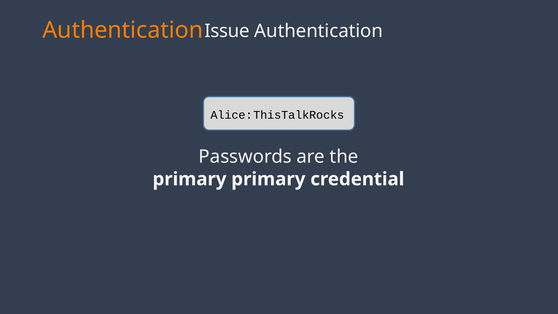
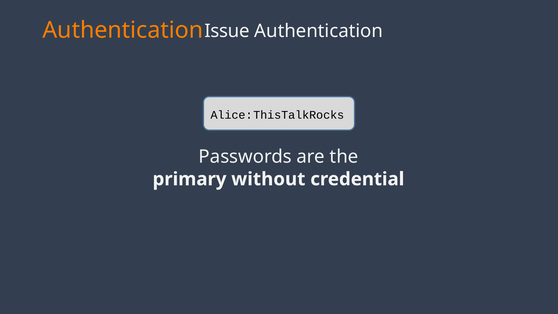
primary primary: primary -> without (268, 179)
